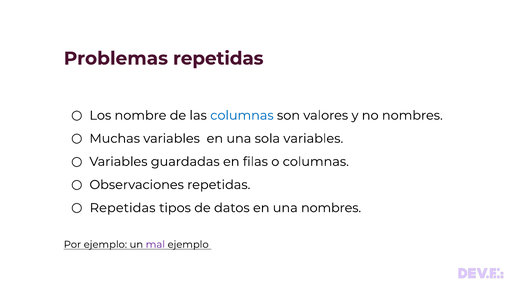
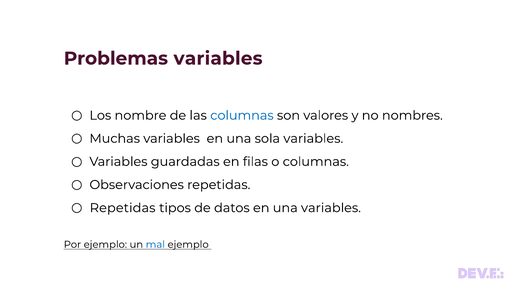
Problemas repetidas: repetidas -> variables (218, 58)
una nombres: nombres -> variables (331, 208)
mal colour: purple -> blue (155, 245)
